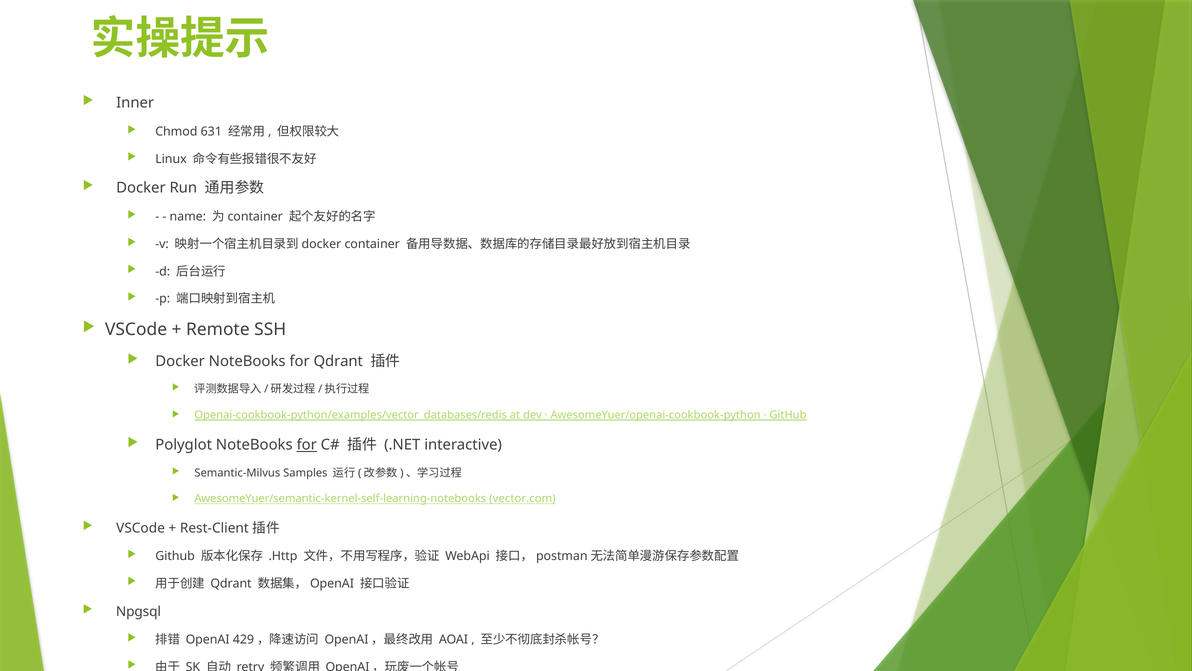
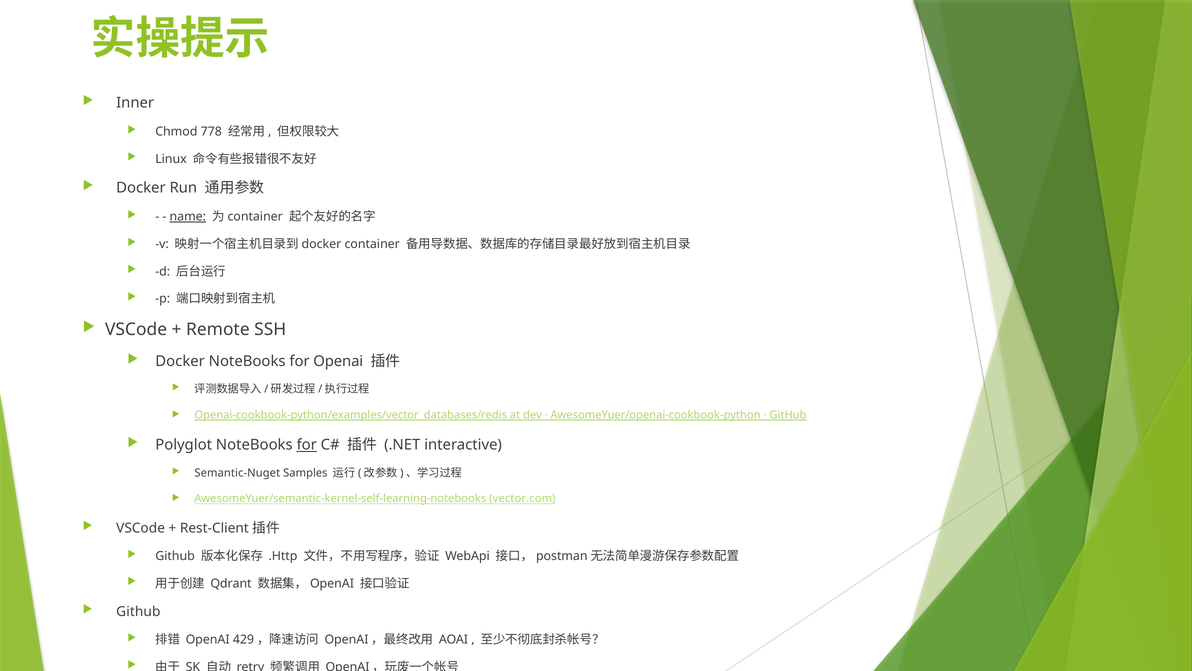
631: 631 -> 778 (211, 132)
name underline: none -> present (188, 217)
for Qdrant: Qdrant -> Openai (338, 361)
Semantic-Milvus: Semantic-Milvus -> Semantic-Nuget (237, 473)
Npgsql: Npgsql -> Github (138, 611)
